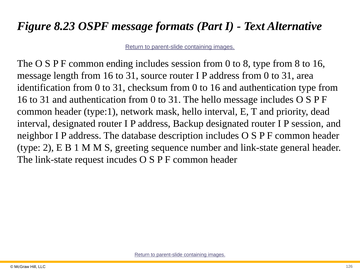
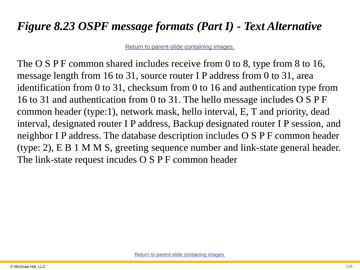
ending: ending -> shared (120, 64)
includes session: session -> receive (186, 64)
